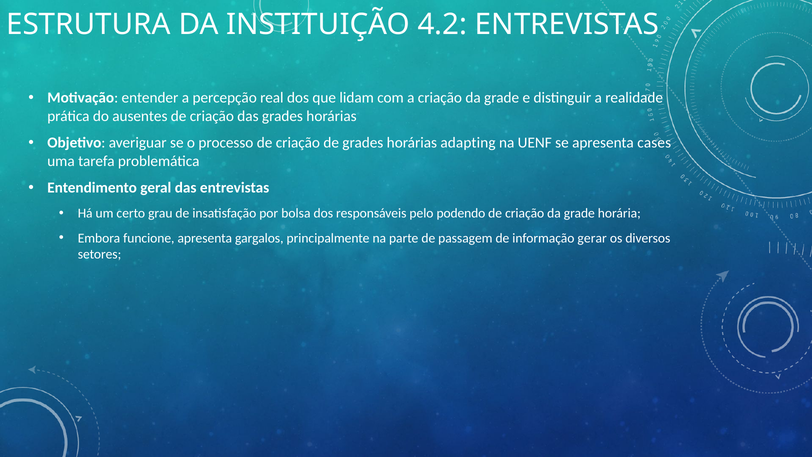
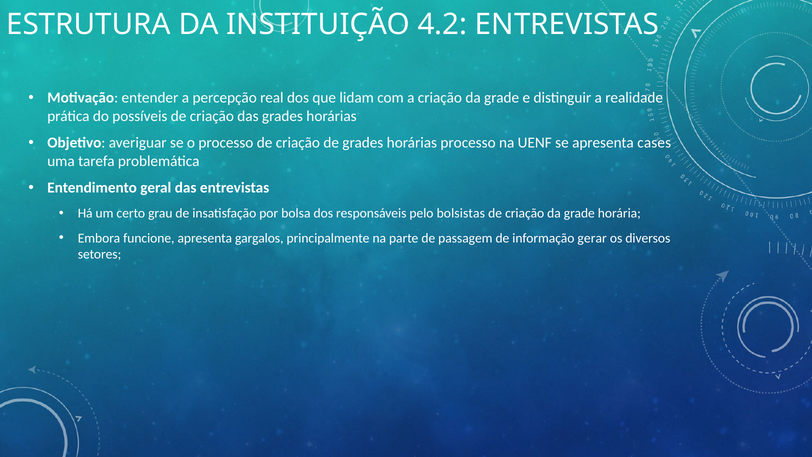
ausentes: ausentes -> possíveis (140, 116)
horárias adapting: adapting -> processo (468, 143)
podendo: podendo -> bolsistas (461, 213)
